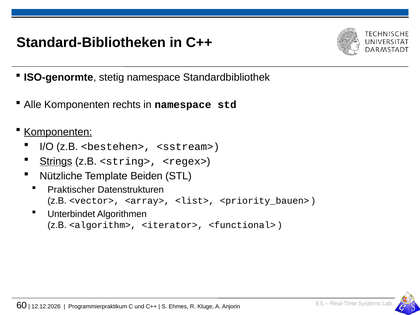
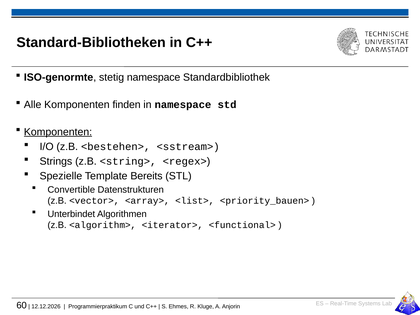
rechts: rechts -> finden (127, 105)
Strings underline: present -> none (56, 161)
Nützliche: Nützliche -> Spezielle (61, 176)
Beiden: Beiden -> Bereits (147, 176)
Praktischer: Praktischer -> Convertible (71, 190)
